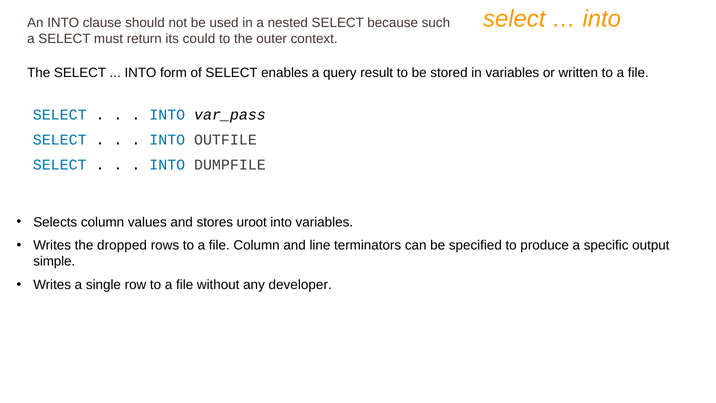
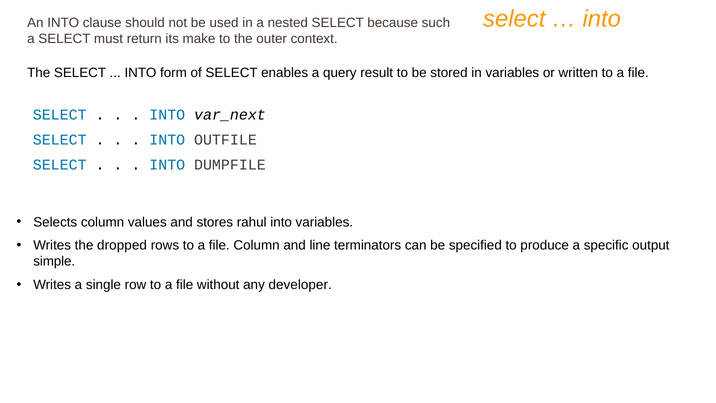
could: could -> make (199, 39)
var_pass: var_pass -> var_next (230, 115)
uroot: uroot -> rahul (252, 222)
